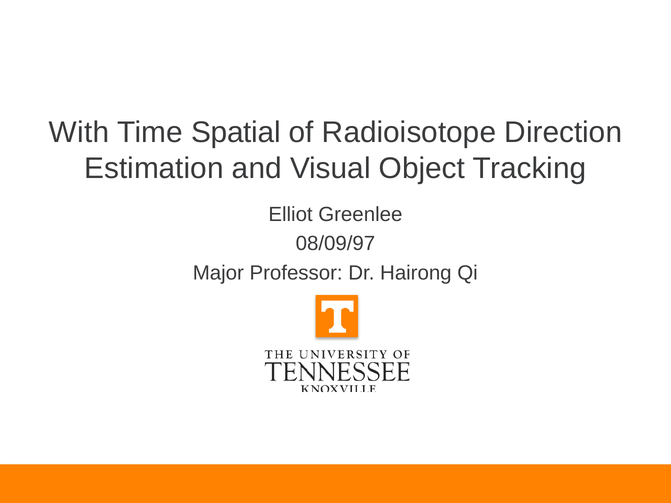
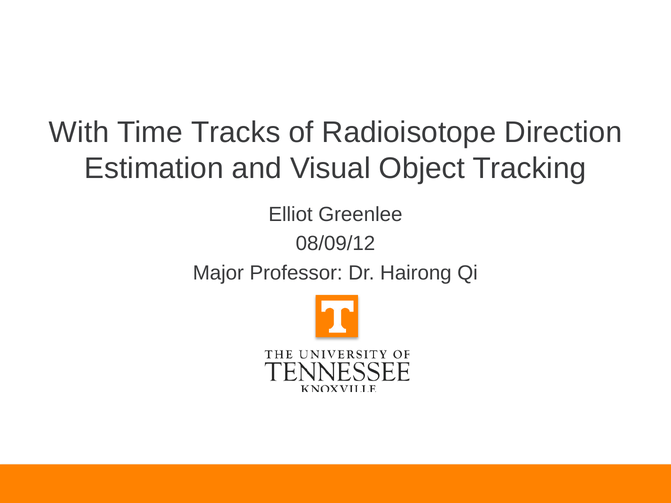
Spatial: Spatial -> Tracks (236, 132)
08/09/97: 08/09/97 -> 08/09/12 (335, 244)
